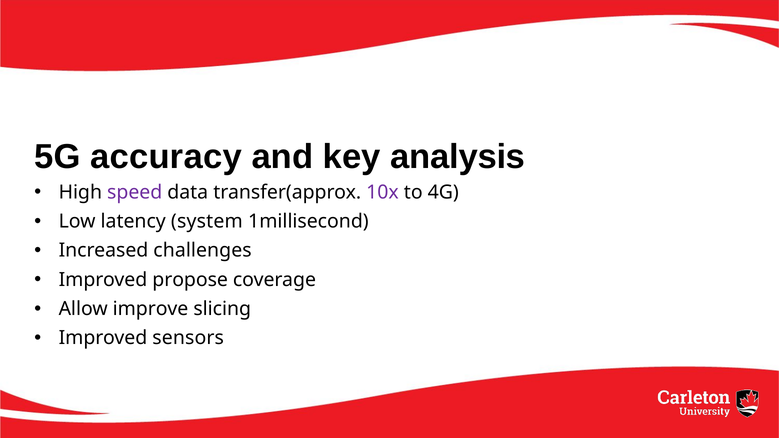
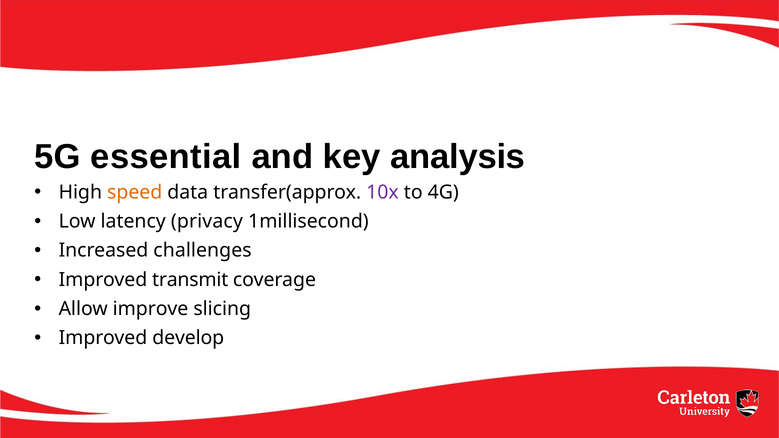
accuracy: accuracy -> essential (166, 157)
speed colour: purple -> orange (135, 192)
system: system -> privacy (207, 221)
propose: propose -> transmit (190, 280)
sensors: sensors -> develop (188, 338)
